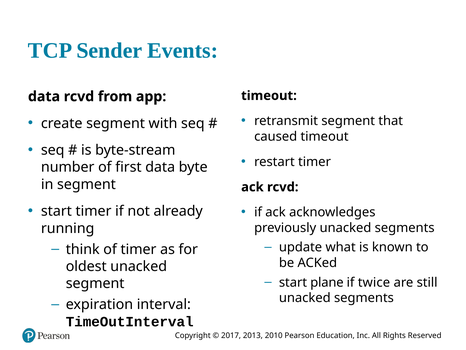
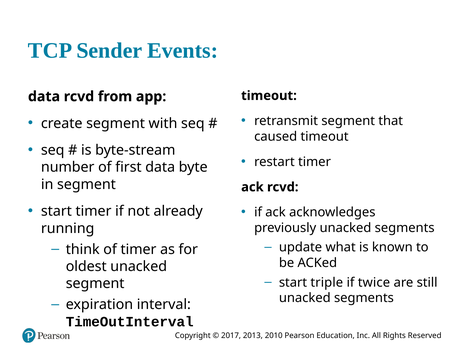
plane: plane -> triple (327, 282)
